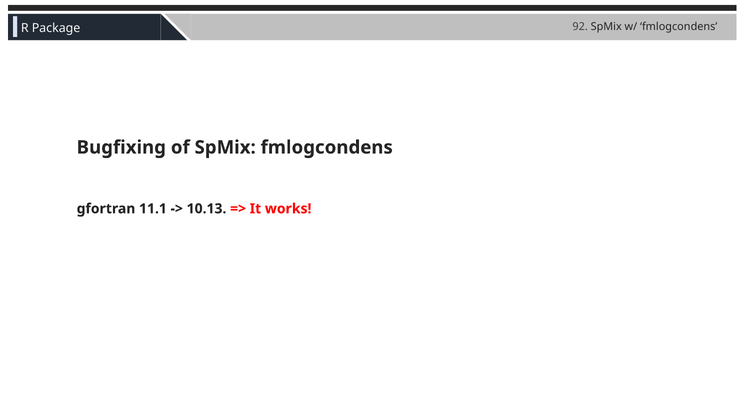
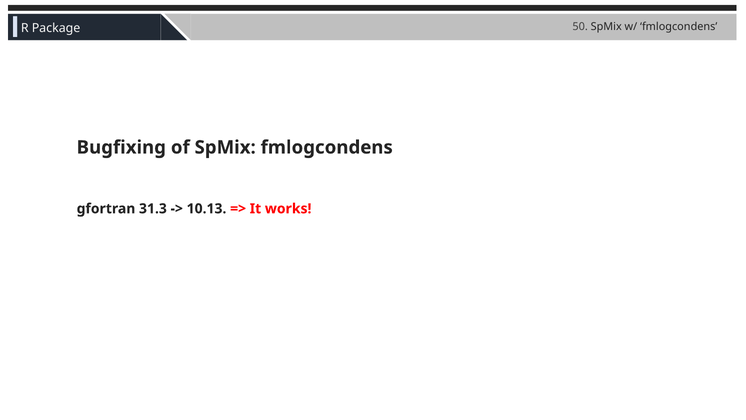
92: 92 -> 50 (580, 27)
11.1: 11.1 -> 31.3 (153, 208)
